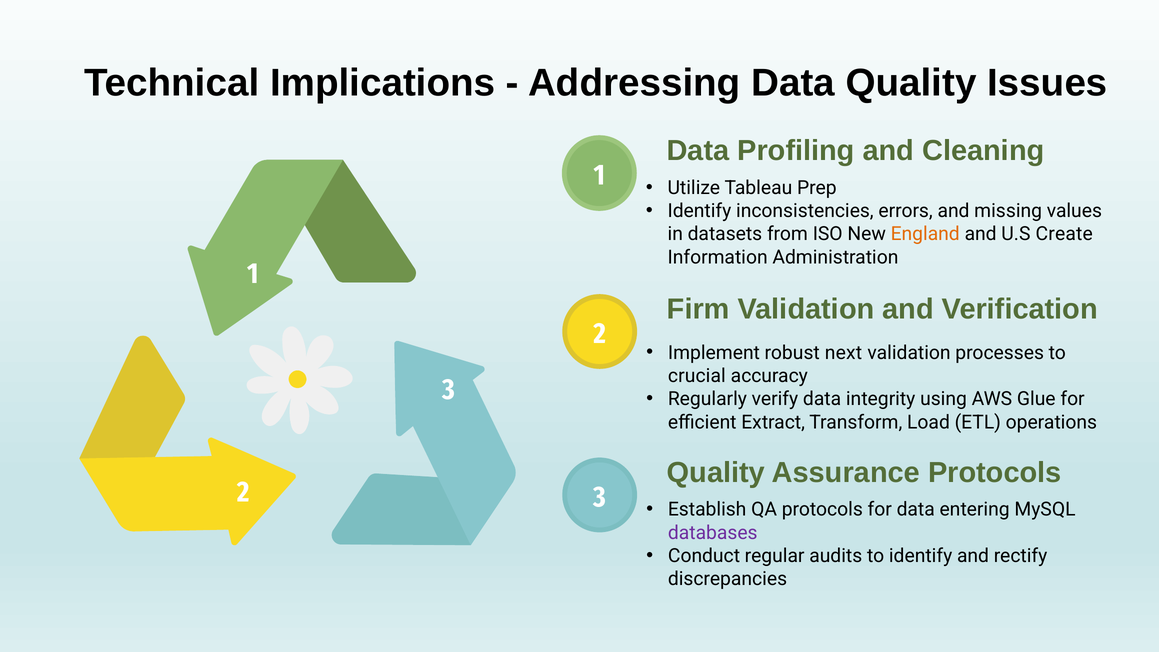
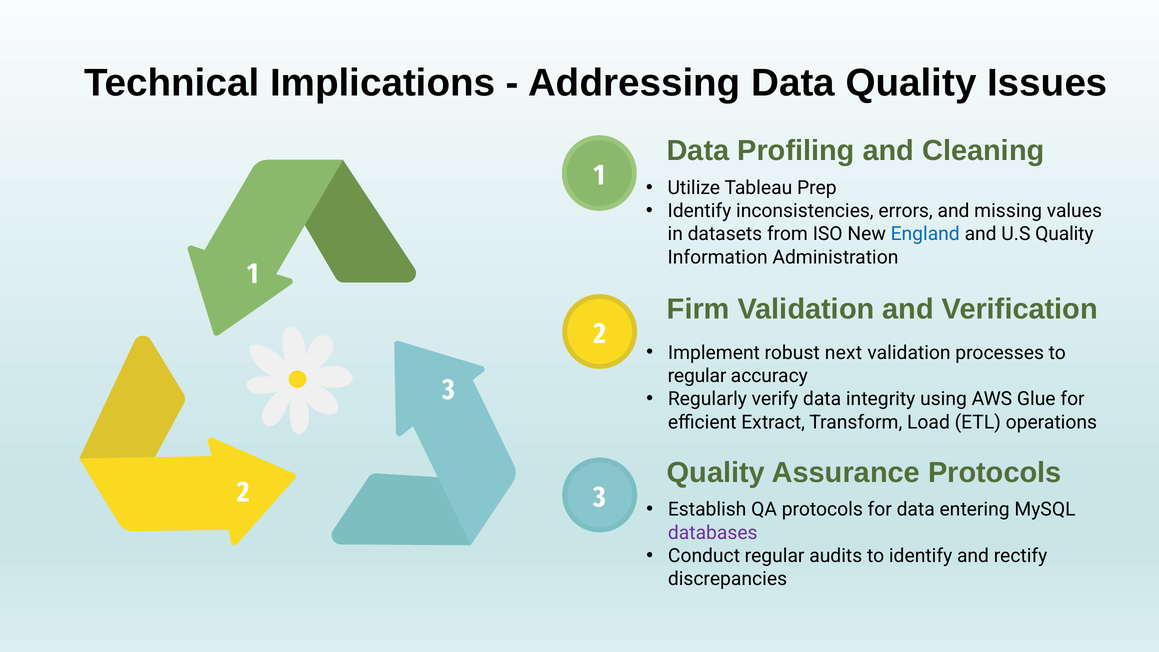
England colour: orange -> blue (925, 234)
U.S Create: Create -> Quality (1064, 234)
crucial: crucial -> regular (697, 376)
